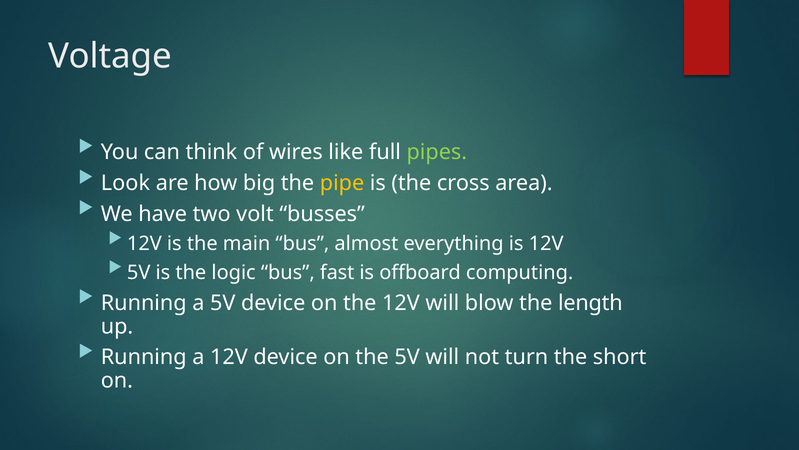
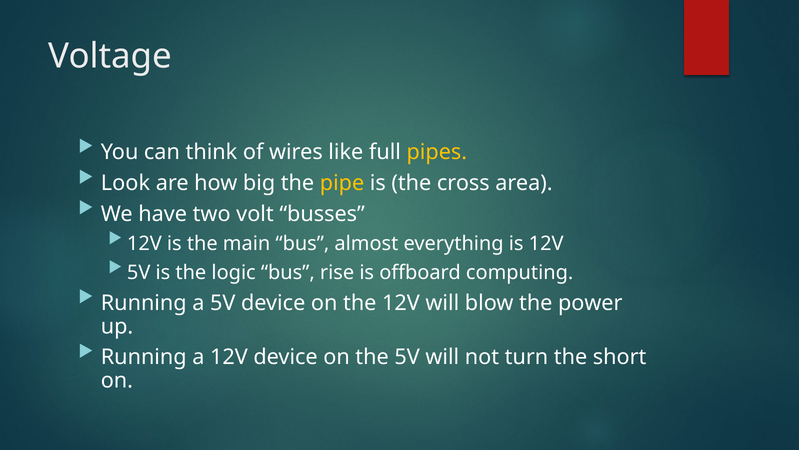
pipes colour: light green -> yellow (437, 152)
fast: fast -> rise (337, 272)
length: length -> power (590, 303)
